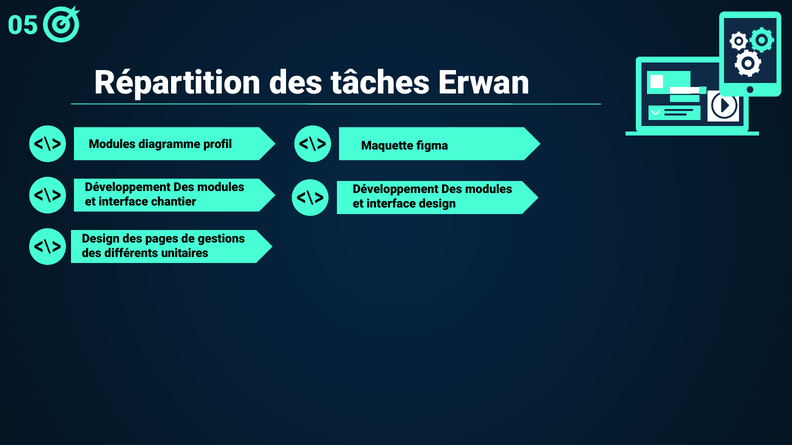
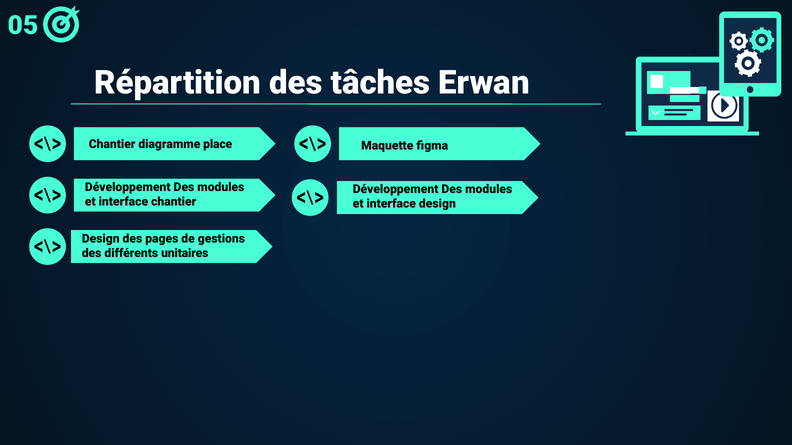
Modules: Modules -> Chantier (112, 144)
profil: profil -> place (218, 144)
